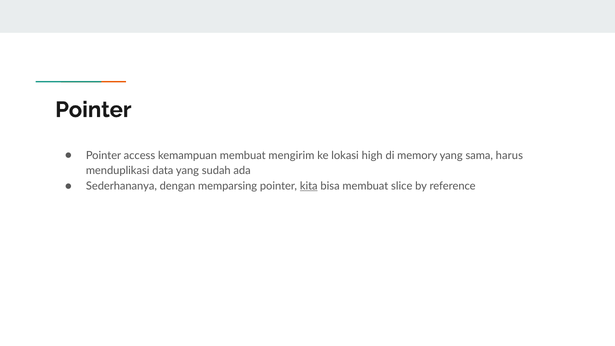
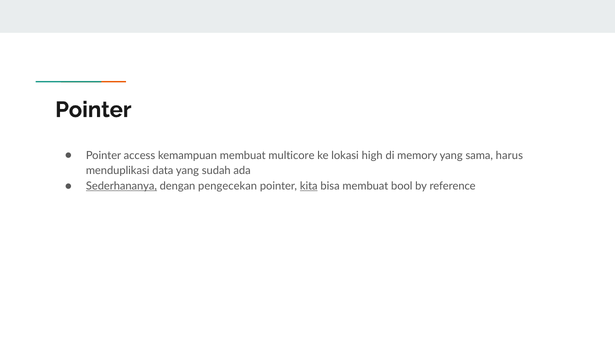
mengirim: mengirim -> multicore (291, 155)
Sederhananya underline: none -> present (121, 186)
memparsing: memparsing -> pengecekan (228, 186)
slice: slice -> bool (402, 186)
